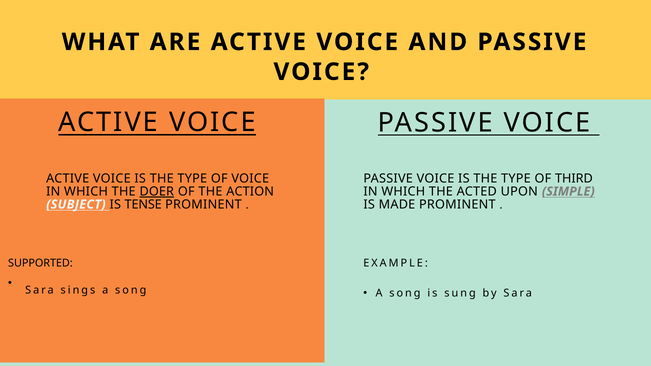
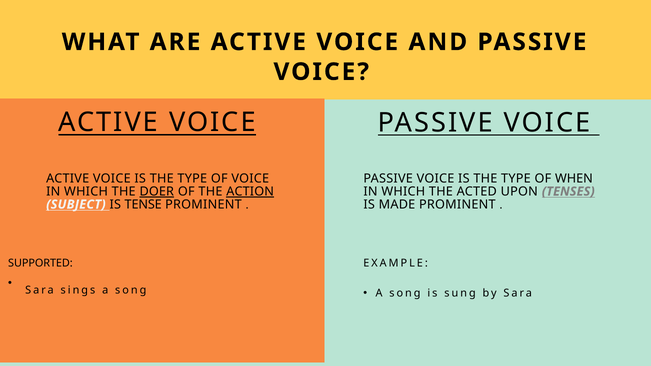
THIRD: THIRD -> WHEN (574, 179)
ACTION underline: none -> present (250, 192)
SIMPLE: SIMPLE -> TENSES (568, 192)
